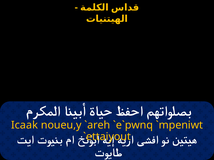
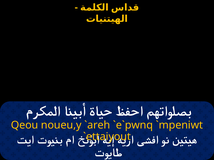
Icaak: Icaak -> Qeou (25, 125)
